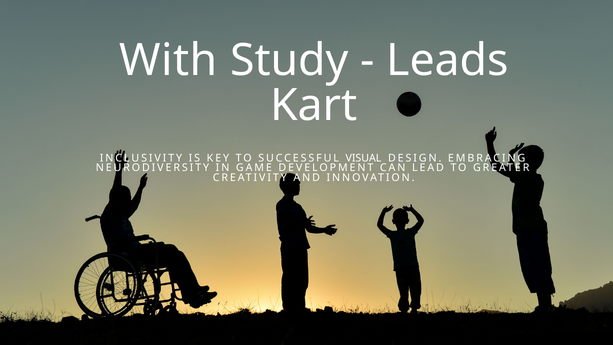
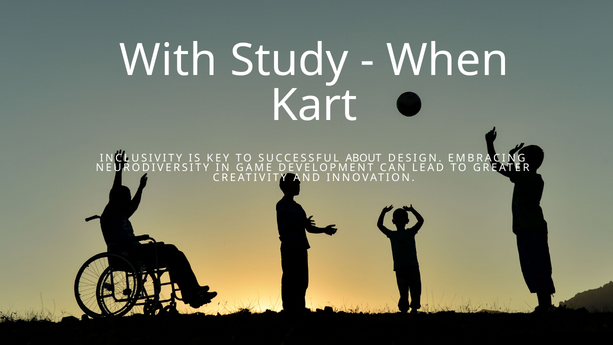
Leads: Leads -> When (447, 60)
VISUAL: VISUAL -> ABOUT (363, 158)
